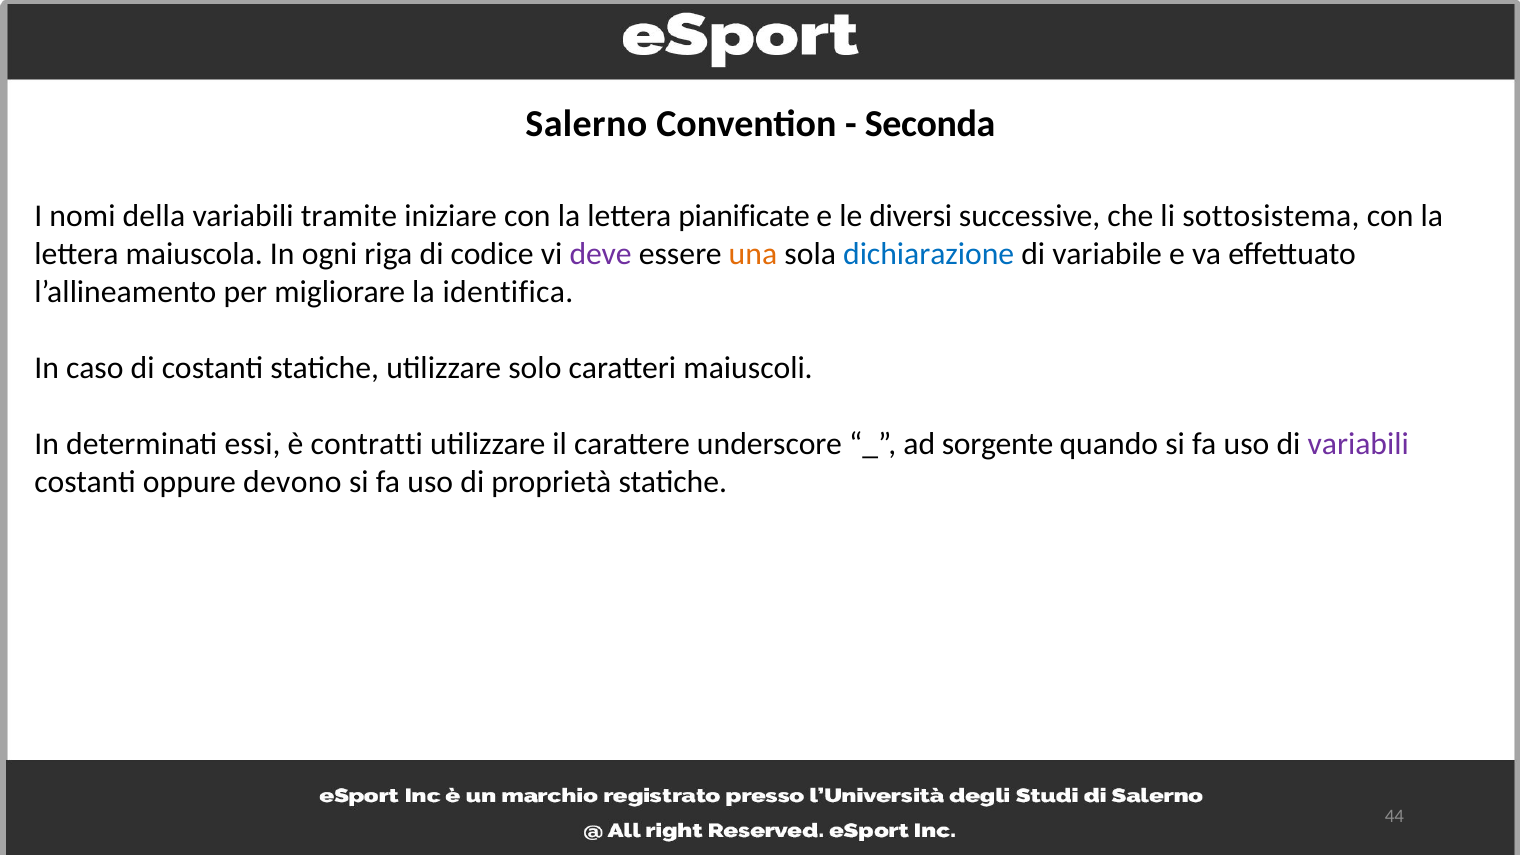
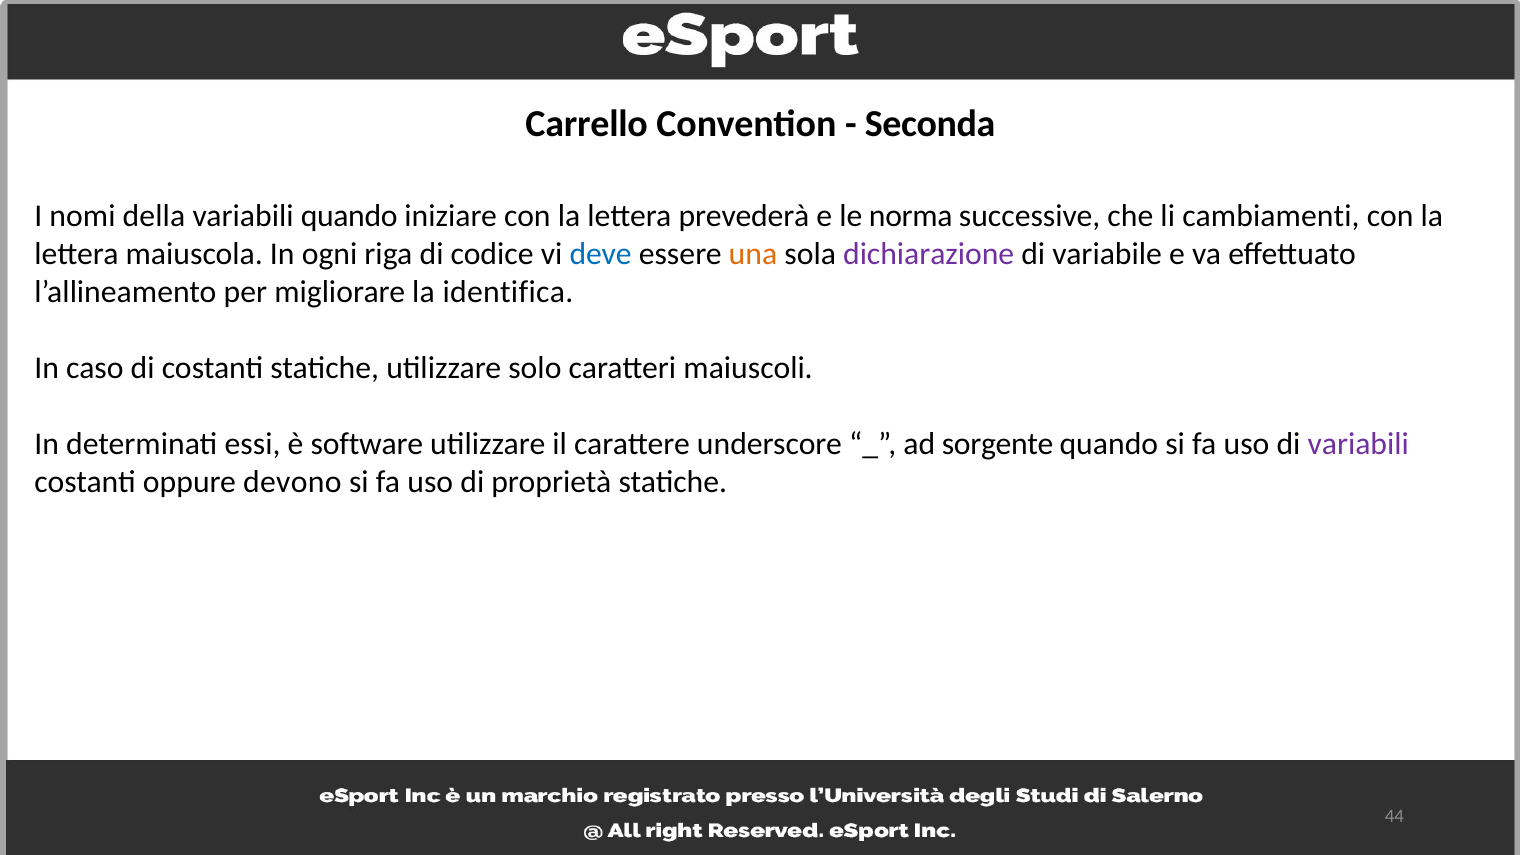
Salerno: Salerno -> Carrello (587, 124)
variabili tramite: tramite -> quando (349, 216)
pianificate: pianificate -> prevederà (744, 216)
diversi: diversi -> norma (911, 216)
sottosistema: sottosistema -> cambiamenti (1271, 216)
deve colour: purple -> blue (601, 254)
dichiarazione colour: blue -> purple (929, 254)
contratti: contratti -> software (367, 444)
